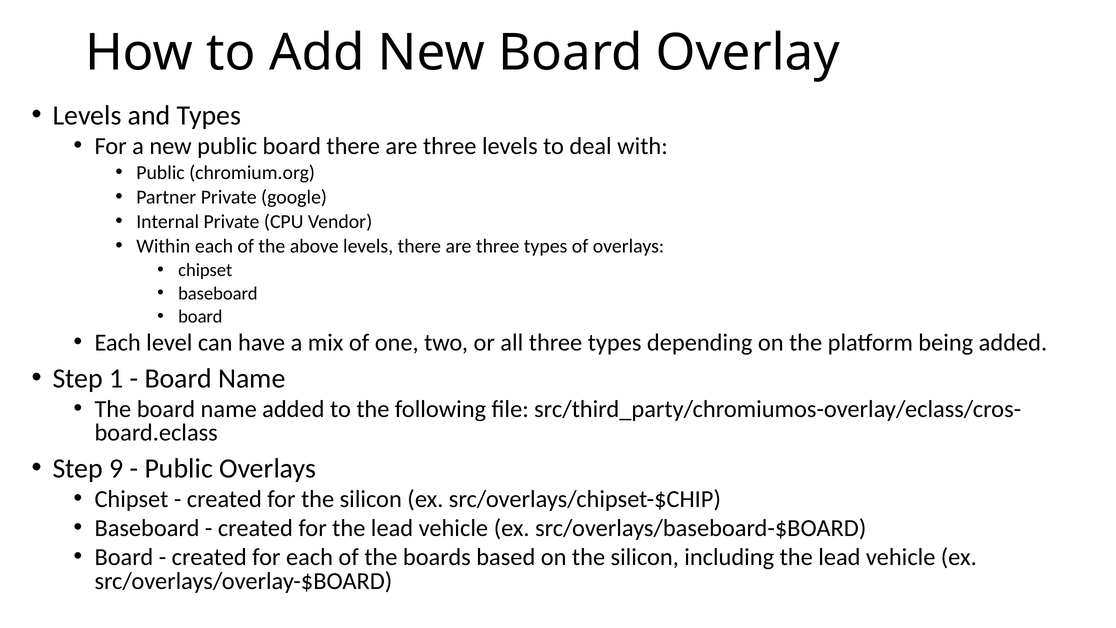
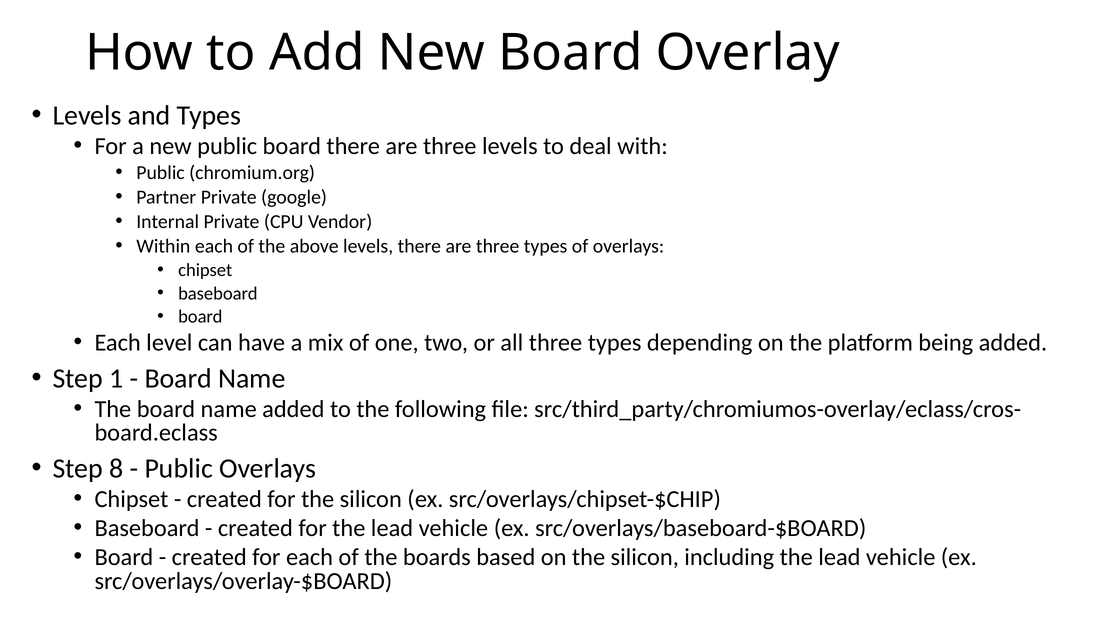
9: 9 -> 8 (116, 468)
